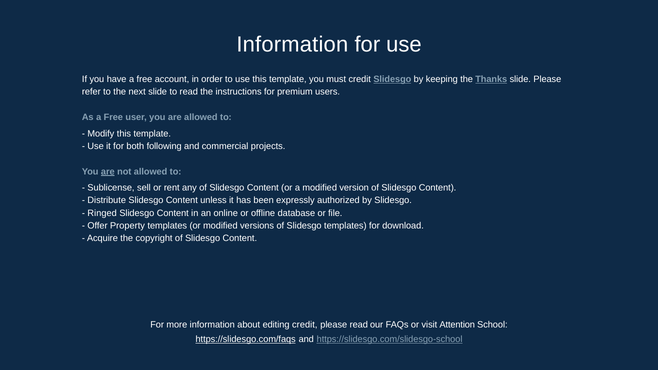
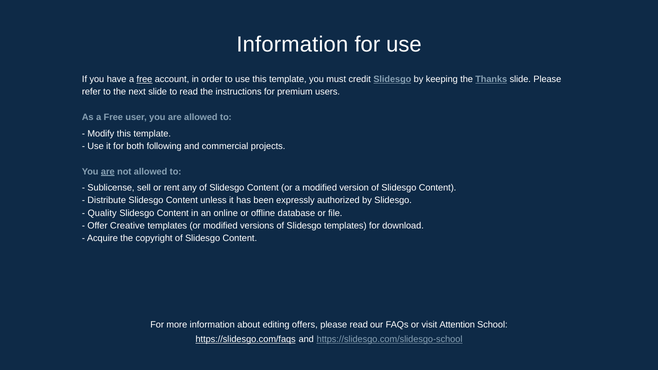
free underline: none -> present (144, 79)
Ringed: Ringed -> Quality (102, 213)
Property: Property -> Creative (127, 226)
editing credit: credit -> offers (305, 325)
